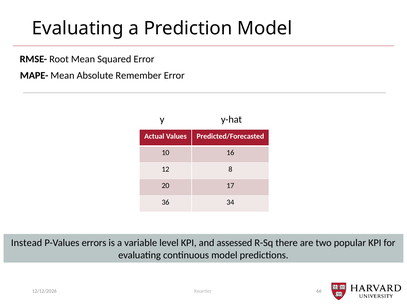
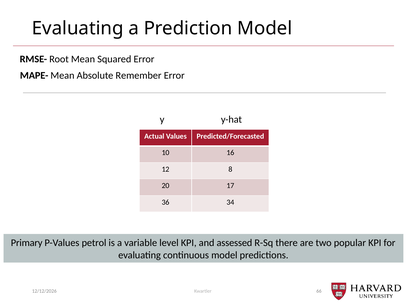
Instead: Instead -> Primary (27, 243)
errors: errors -> petrol (94, 243)
